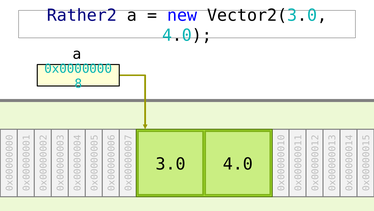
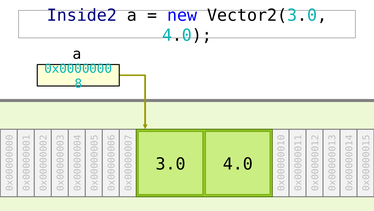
Rather2: Rather2 -> Inside2 (82, 15)
